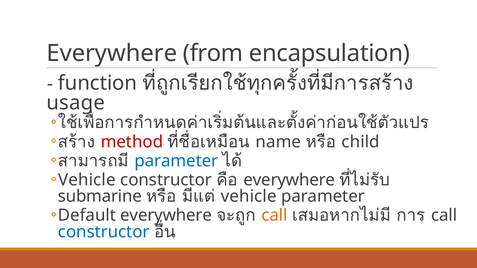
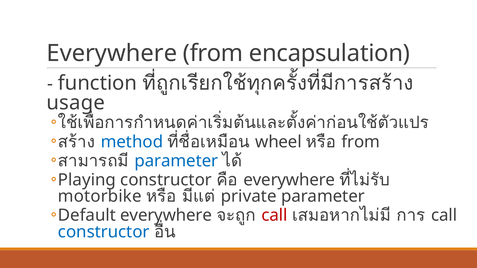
method colour: red -> blue (132, 142)
name: name -> wheel (278, 142)
child: child -> from (361, 142)
Vehicle: Vehicle -> Playing (87, 180)
submarine: submarine -> motorbike (100, 197)
vehicle: vehicle -> private (249, 197)
call colour: orange -> red (275, 216)
